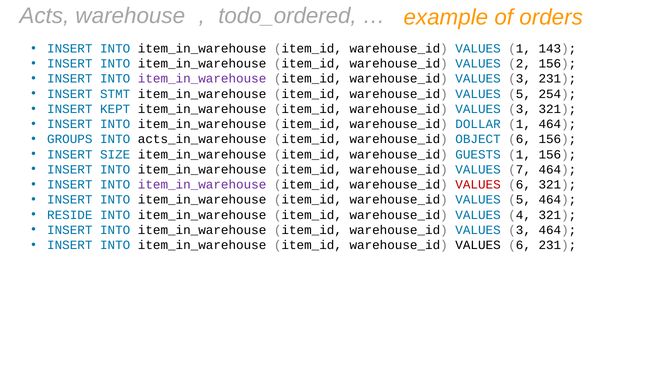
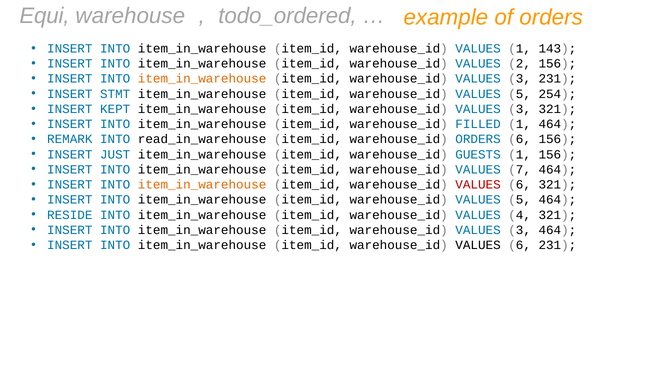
Acts: Acts -> Equi (44, 16)
item_in_warehouse colour: purple -> orange (202, 79)
DOLLAR: DOLLAR -> FILLED (478, 124)
GROUPS: GROUPS -> REMARK (70, 139)
acts_in_warehouse: acts_in_warehouse -> read_in_warehouse (202, 139)
warehouse_id OBJECT: OBJECT -> ORDERS (478, 139)
SIZE: SIZE -> JUST (115, 154)
item_in_warehouse colour: purple -> orange (202, 185)
